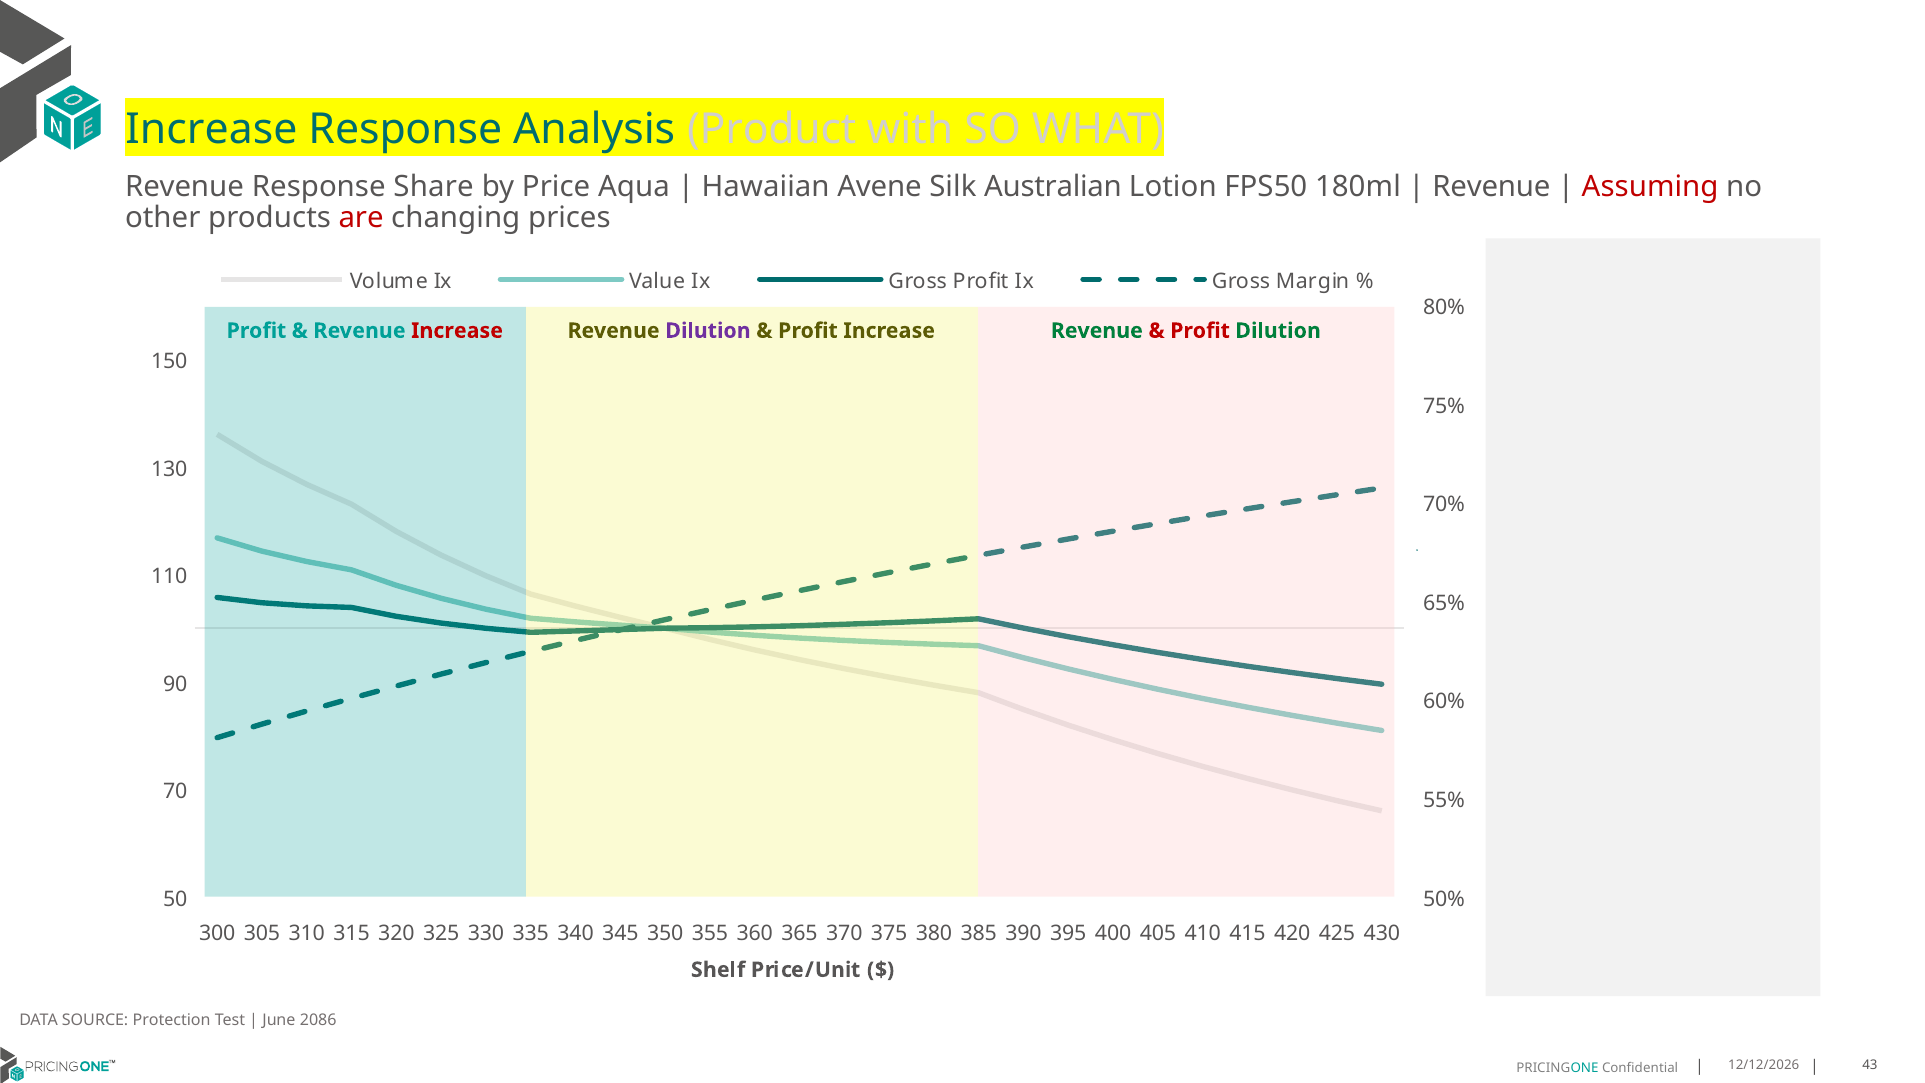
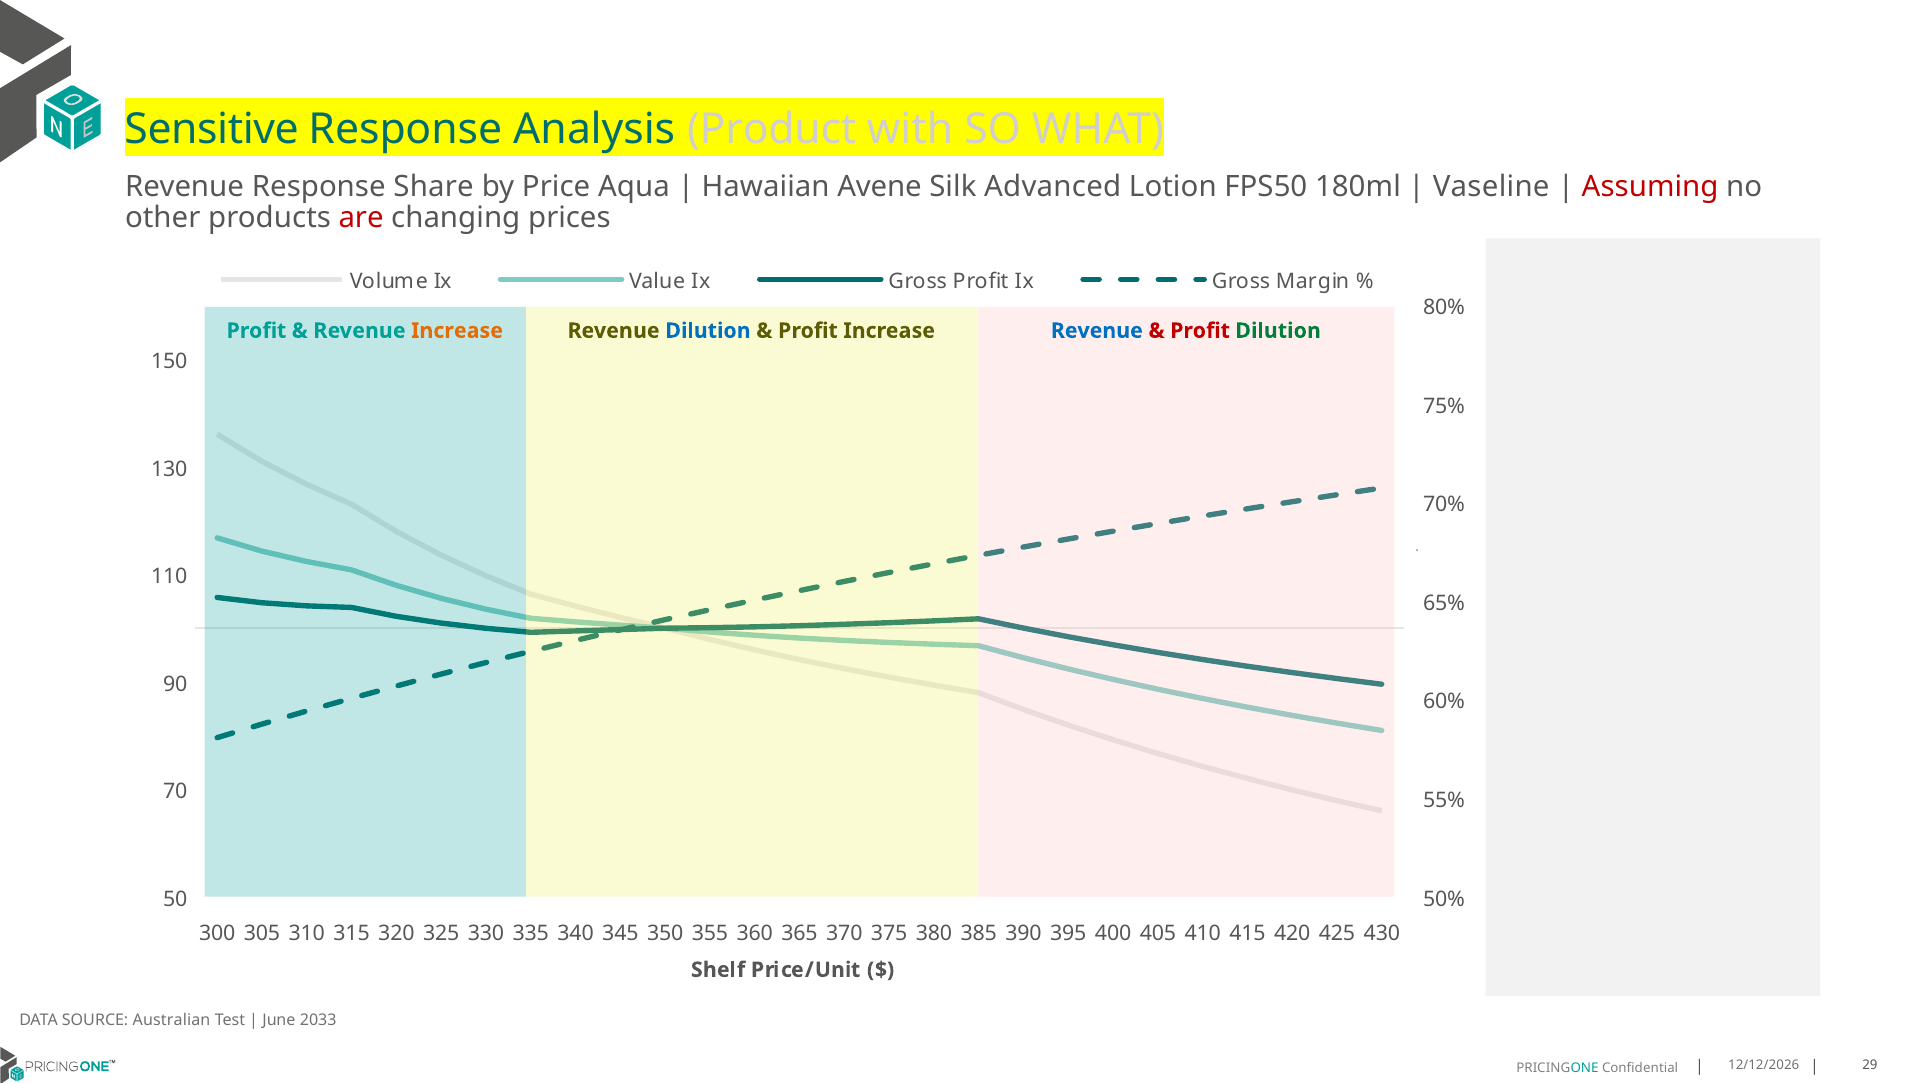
Increase: Increase -> Sensitive (212, 129)
Australian: Australian -> Advanced (1053, 186)
Revenue: Revenue -> Vaseline (1491, 186)
Increase colour: red -> orange (457, 331)
Dilution colour: purple -> blue (708, 331)
Revenue colour: green -> blue (1097, 331)
Protection: Protection -> Australian (172, 1020)
2086: 2086 -> 2033 (318, 1020)
43: 43 -> 29 (1870, 1065)
